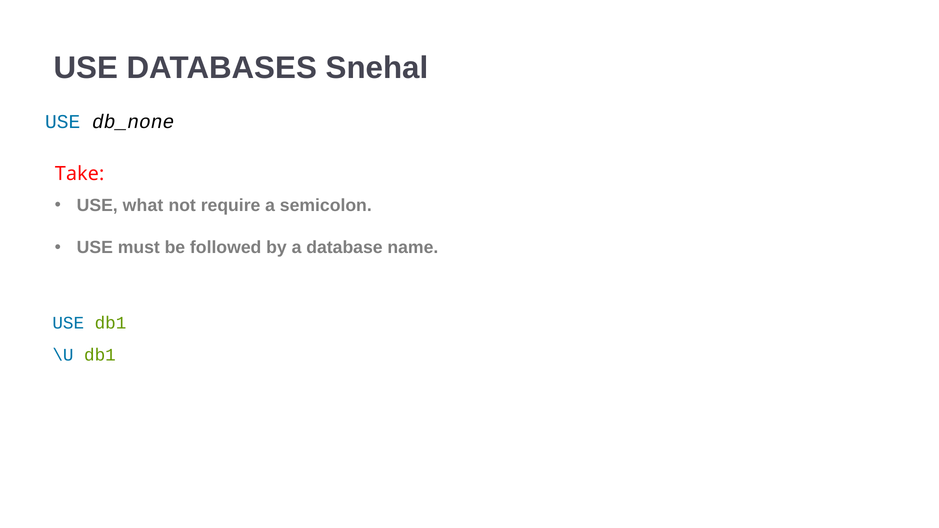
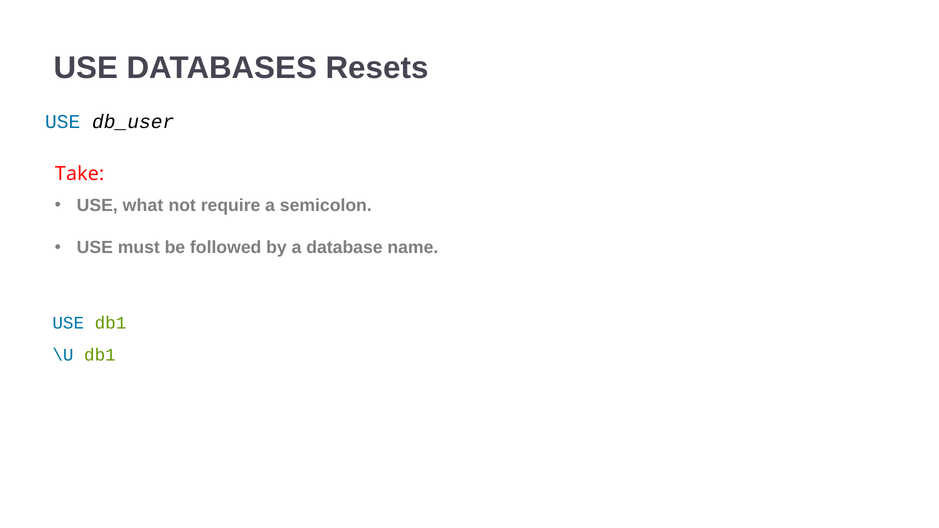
Snehal: Snehal -> Resets (377, 68)
db_none: db_none -> db_user (133, 122)
